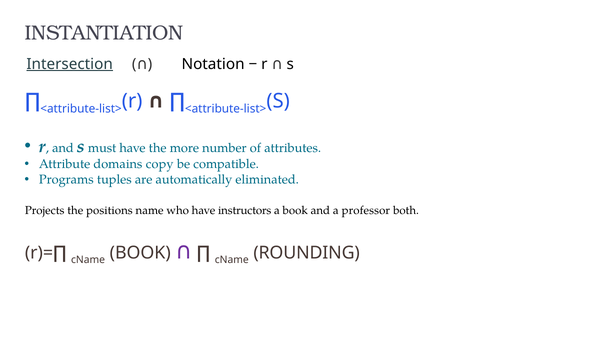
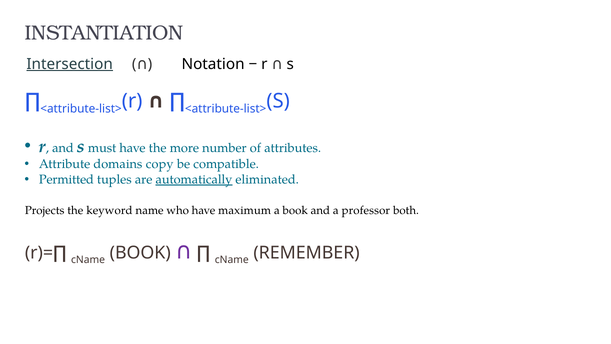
Programs: Programs -> Permitted (66, 179)
automatically underline: none -> present (194, 179)
positions: positions -> keyword (109, 210)
instructors: instructors -> maximum (245, 210)
ROUNDING: ROUNDING -> REMEMBER (307, 253)
